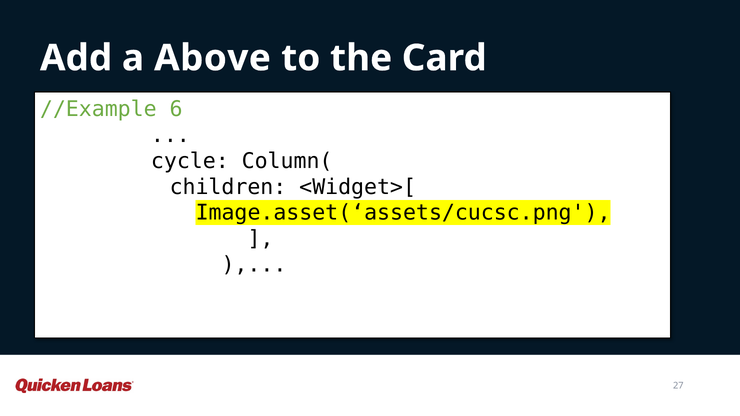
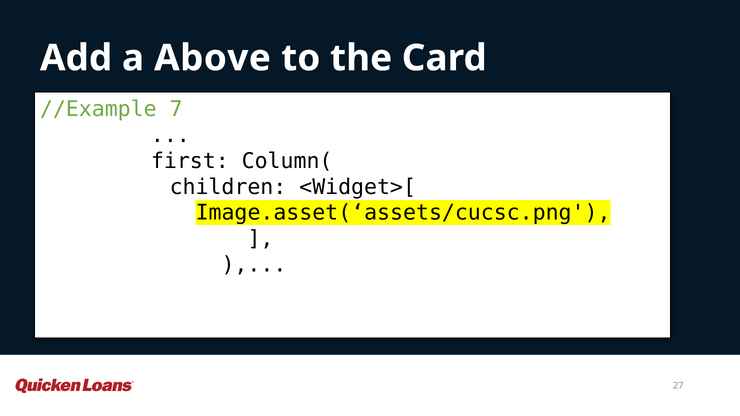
6: 6 -> 7 (176, 109)
cycle: cycle -> first (190, 161)
